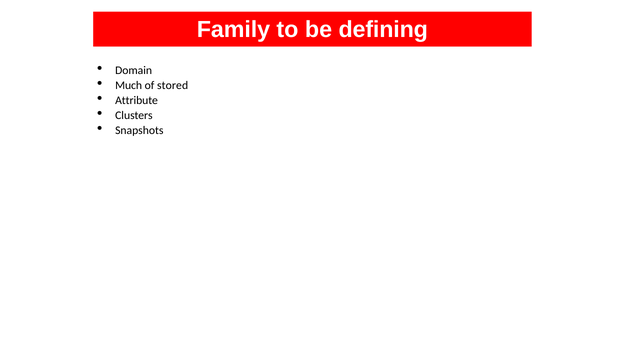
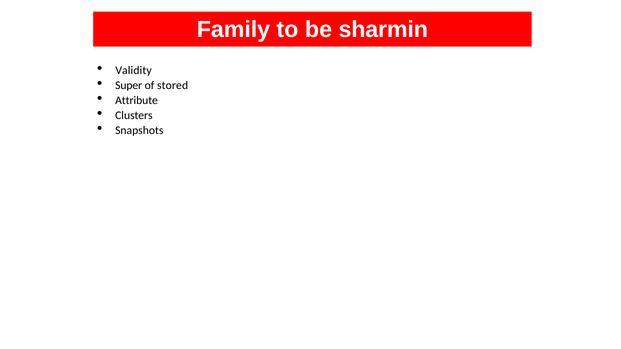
defining: defining -> sharmin (383, 30)
Domain: Domain -> Validity (134, 71)
Much: Much -> Super (129, 86)
